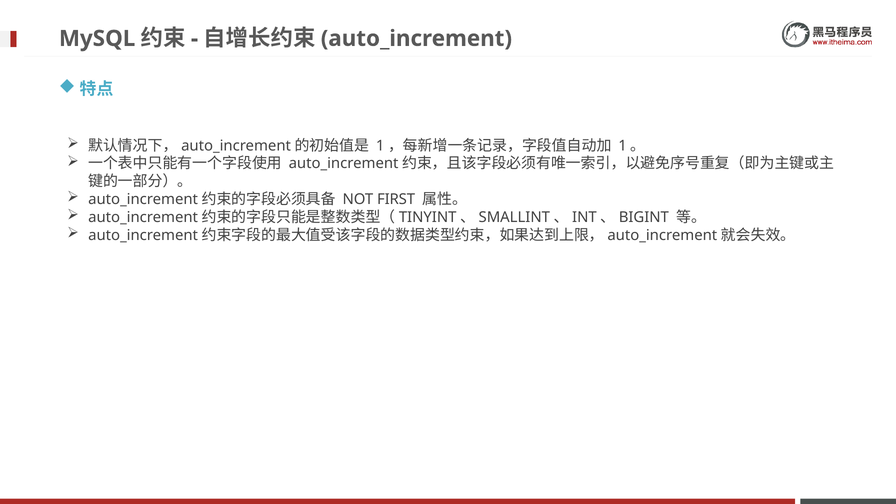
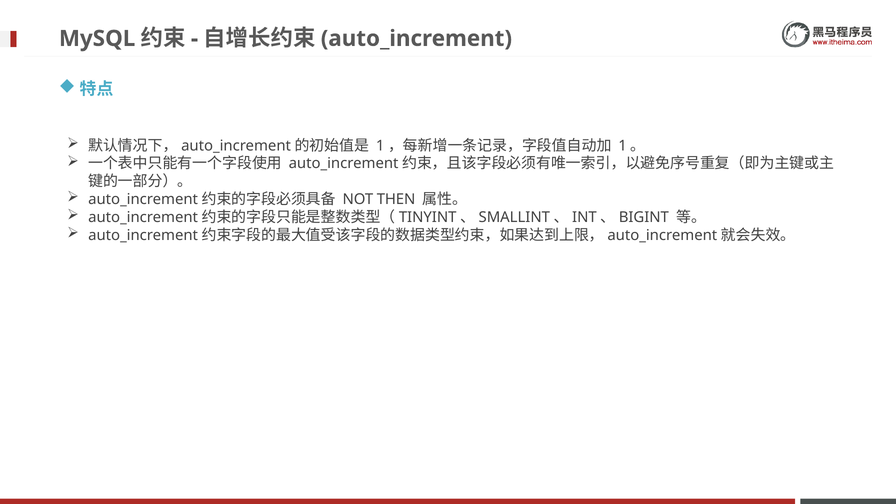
FIRST: FIRST -> THEN (396, 199)
